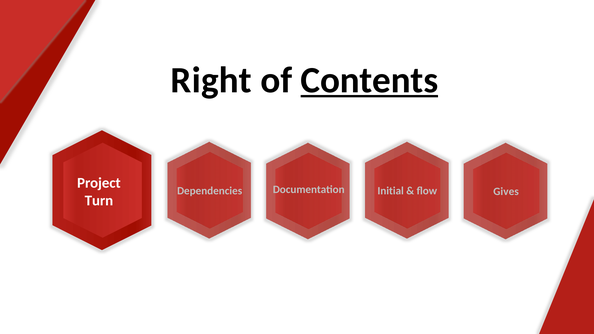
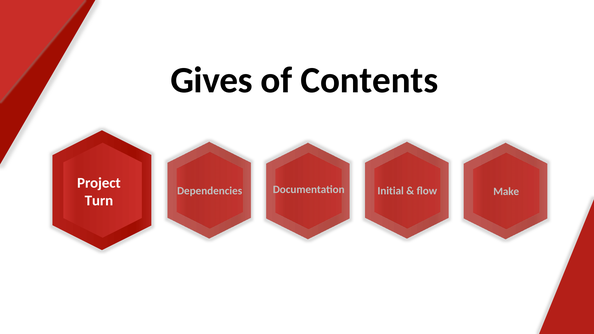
Right: Right -> Gives (212, 80)
Contents underline: present -> none (369, 80)
Gives: Gives -> Make (506, 192)
